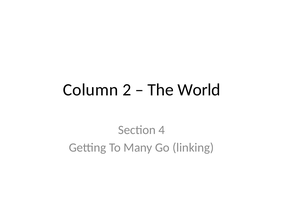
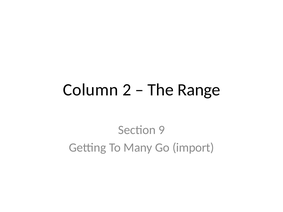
World: World -> Range (199, 90)
4: 4 -> 9 (162, 130)
linking: linking -> import (193, 148)
